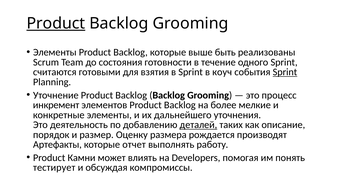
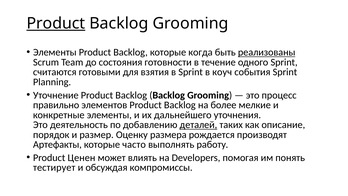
выше: выше -> когда (200, 52)
реализованы underline: none -> present (267, 52)
Sprint underline: present -> none (285, 72)
инкремент: инкремент -> правильно (56, 105)
отчет: отчет -> часто (134, 144)
Камни: Камни -> Ценен (81, 158)
